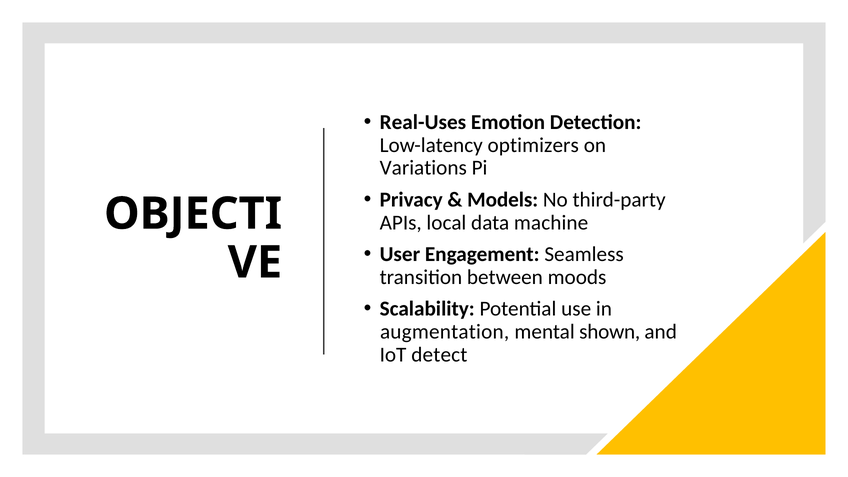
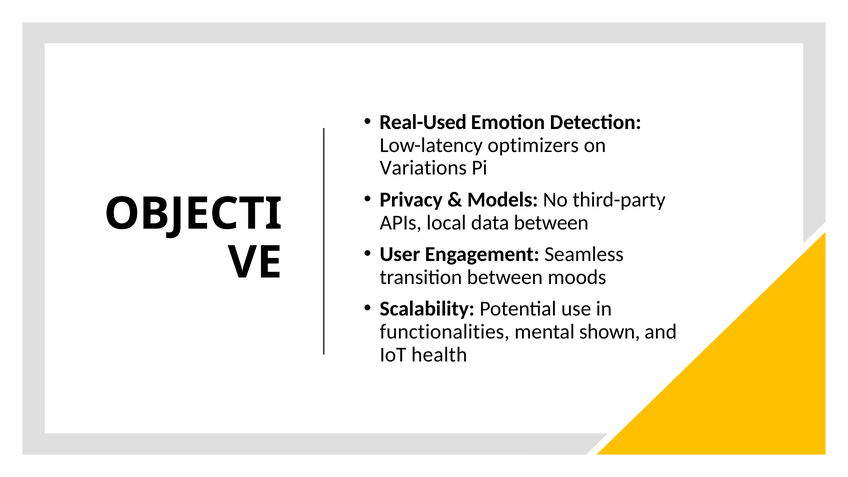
Real-Uses: Real-Uses -> Real-Used (423, 122)
data machine: machine -> between (551, 223)
augmentation: augmentation -> functionalities (445, 332)
detect: detect -> health (439, 355)
